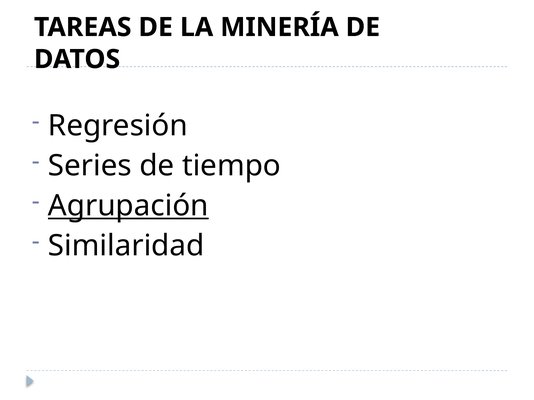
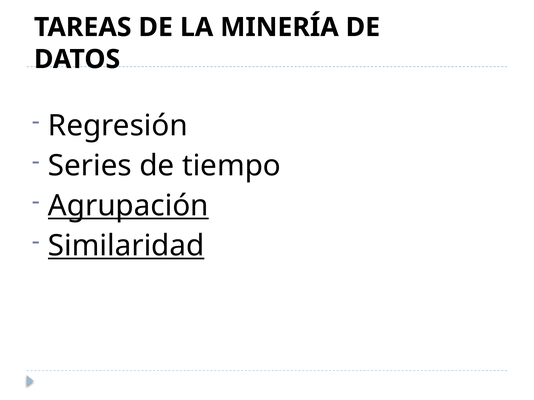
Similaridad underline: none -> present (126, 246)
